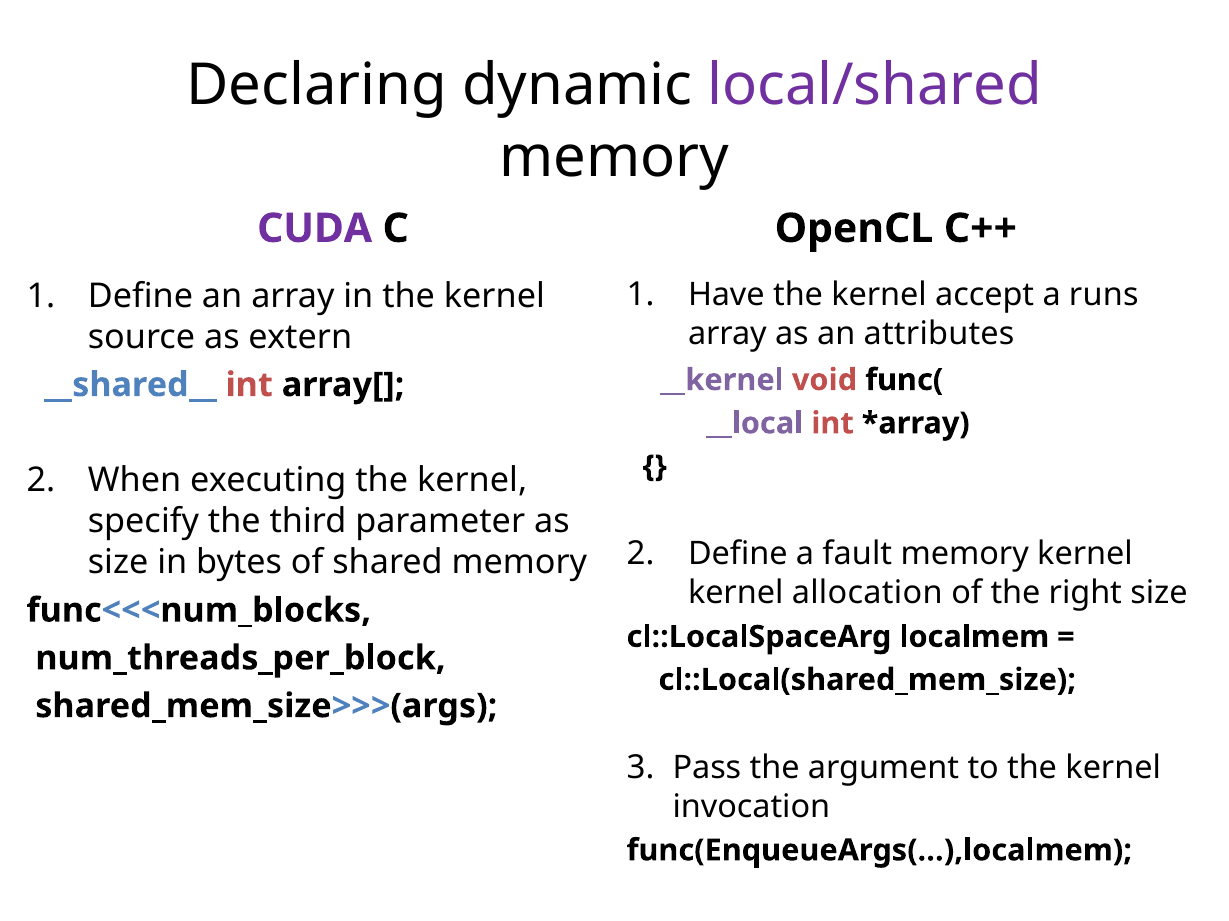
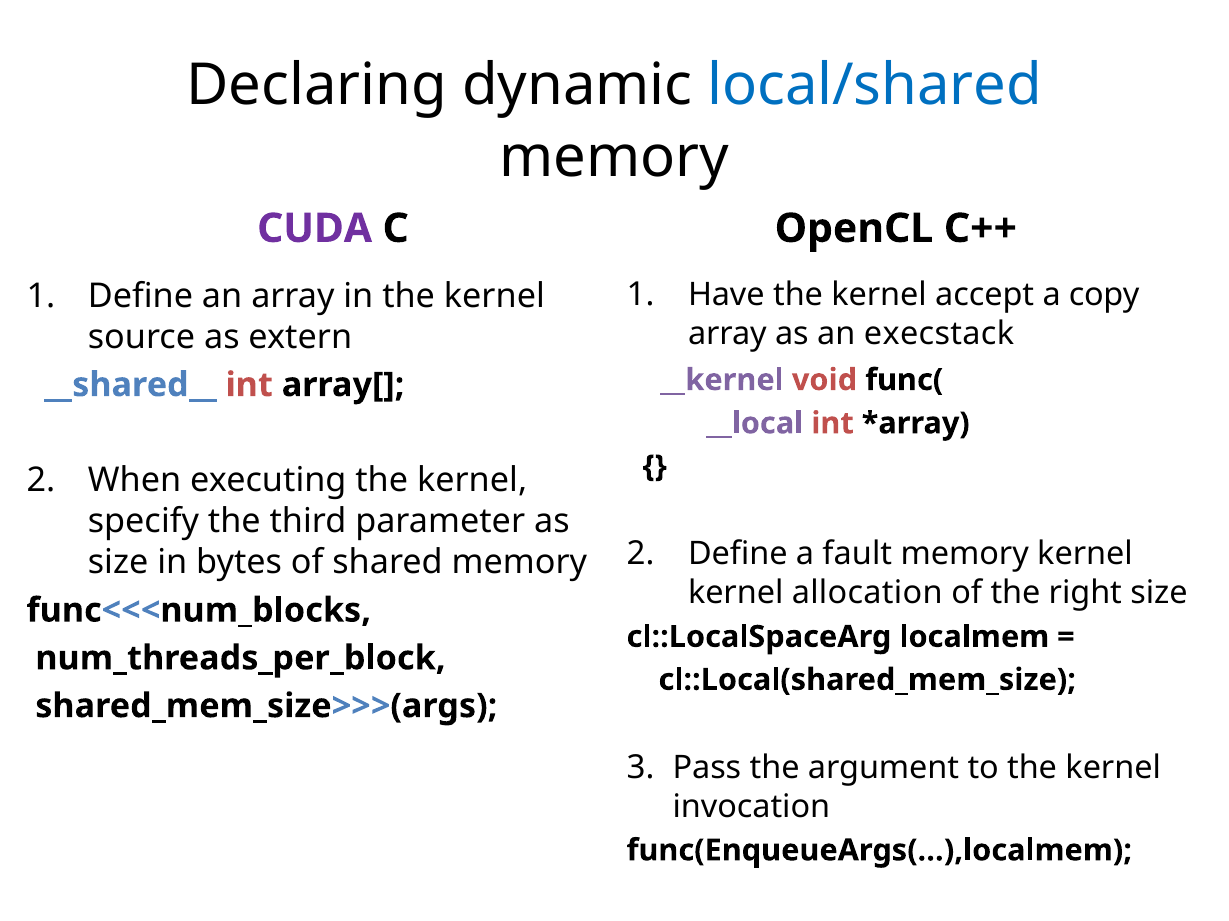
local/shared colour: purple -> blue (875, 86)
runs: runs -> copy (1104, 295)
attributes: attributes -> execstack (939, 334)
